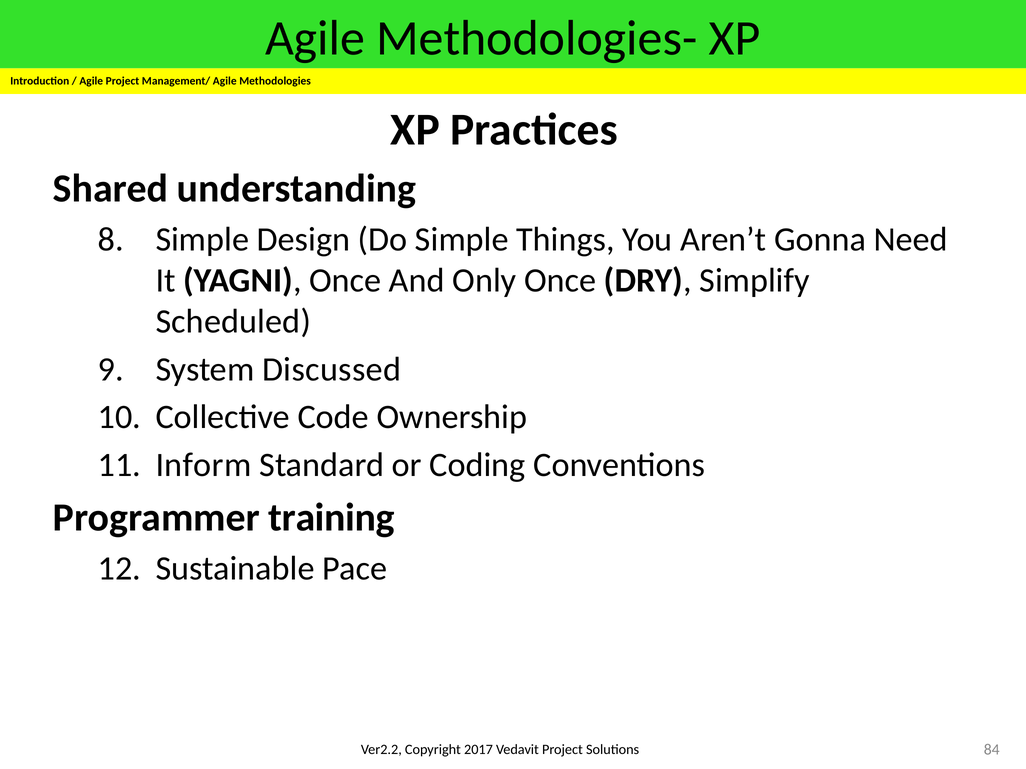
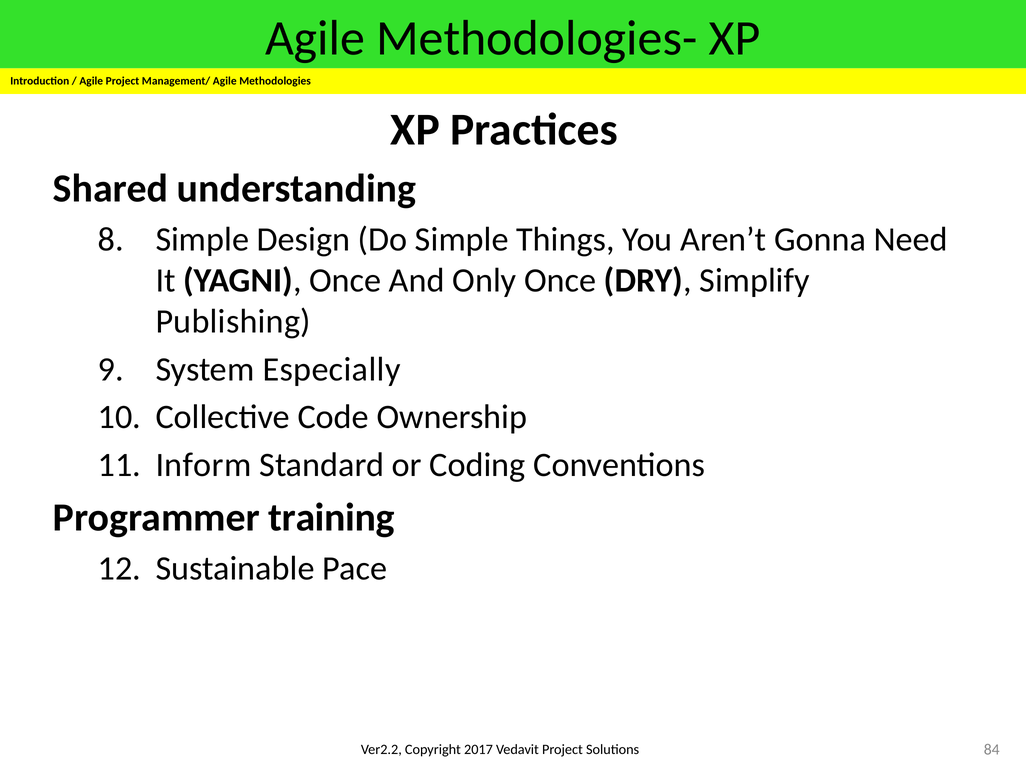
Scheduled: Scheduled -> Publishing (233, 322)
Discussed: Discussed -> Especially (332, 370)
